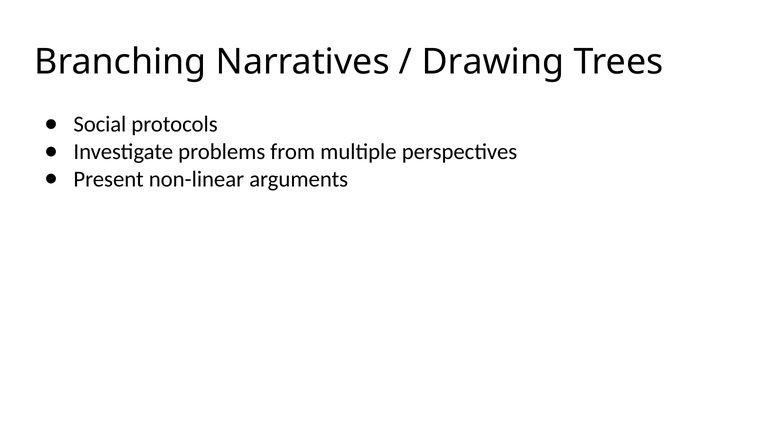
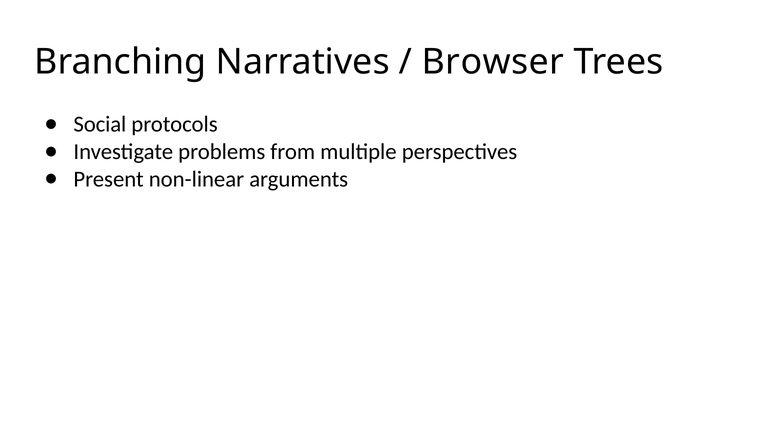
Drawing: Drawing -> Browser (493, 62)
